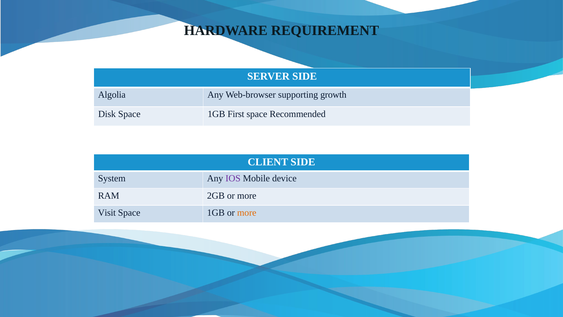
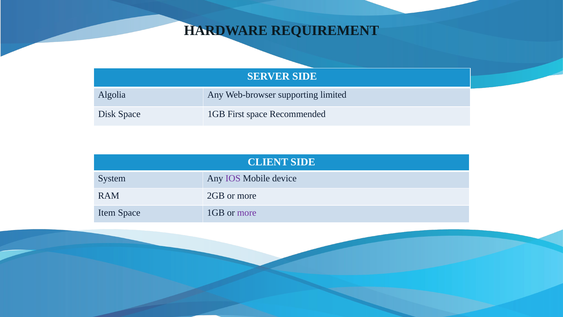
growth: growth -> limited (333, 95)
Visit: Visit -> Item (107, 213)
more colour: orange -> purple (247, 213)
